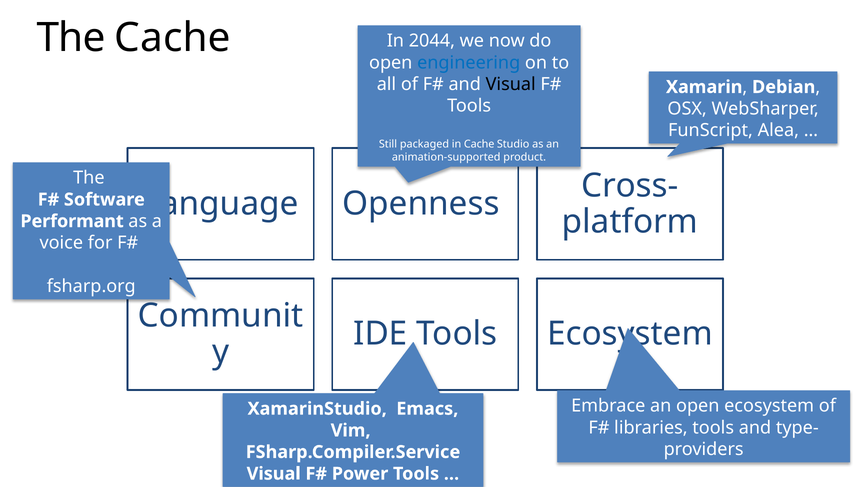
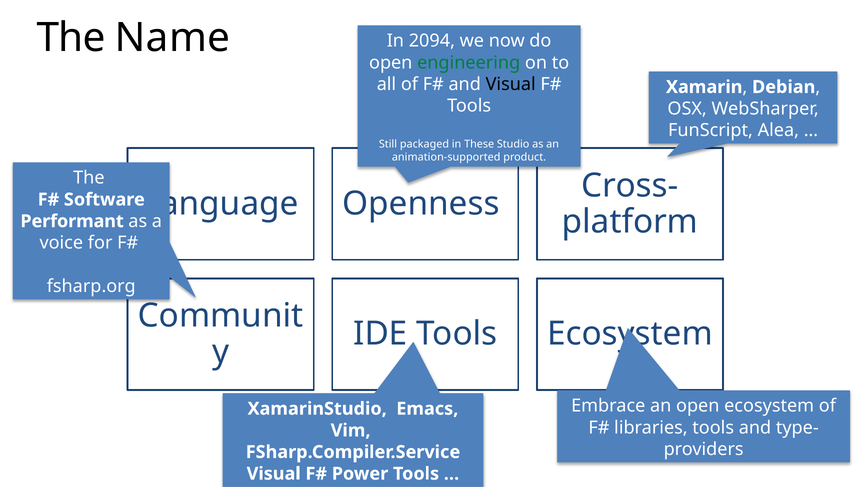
The Cache: Cache -> Name (172, 38)
2044: 2044 -> 2094 (432, 41)
engineering colour: blue -> green (469, 63)
in Cache: Cache -> These (479, 144)
